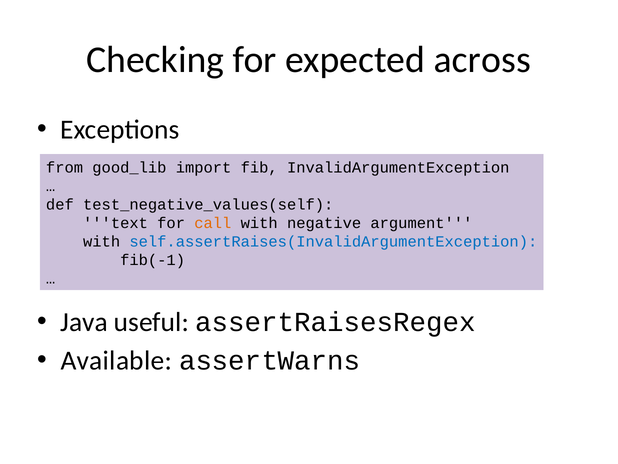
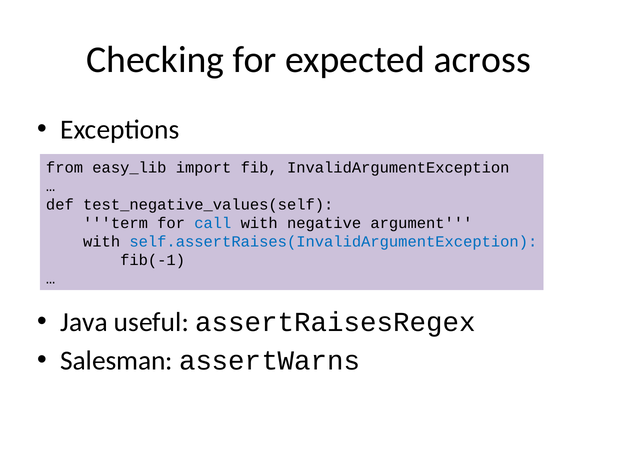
good_lib: good_lib -> easy_lib (129, 167)
text: text -> term (116, 223)
call colour: orange -> blue (213, 223)
Available: Available -> Salesman (117, 360)
